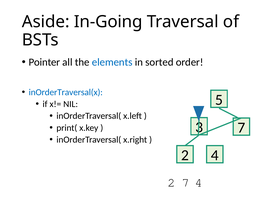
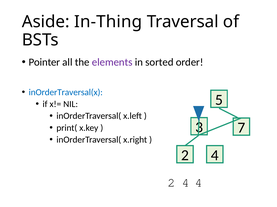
In-Going: In-Going -> In-Thing (108, 22)
elements colour: blue -> purple (112, 62)
7: 7 -> 4 (185, 183)
